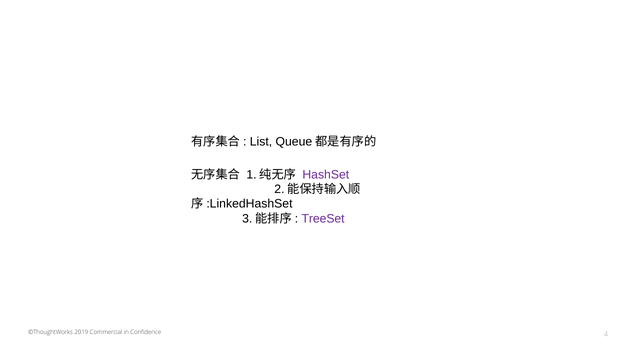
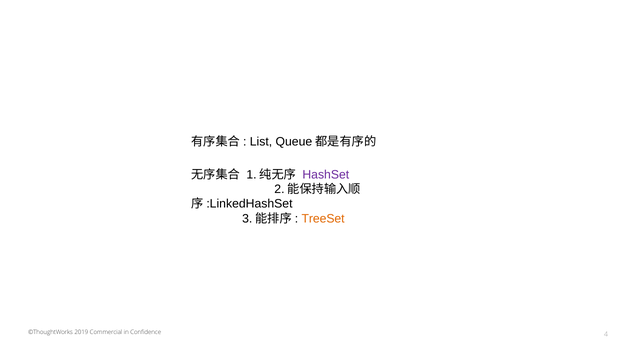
TreeSet colour: purple -> orange (323, 218)
